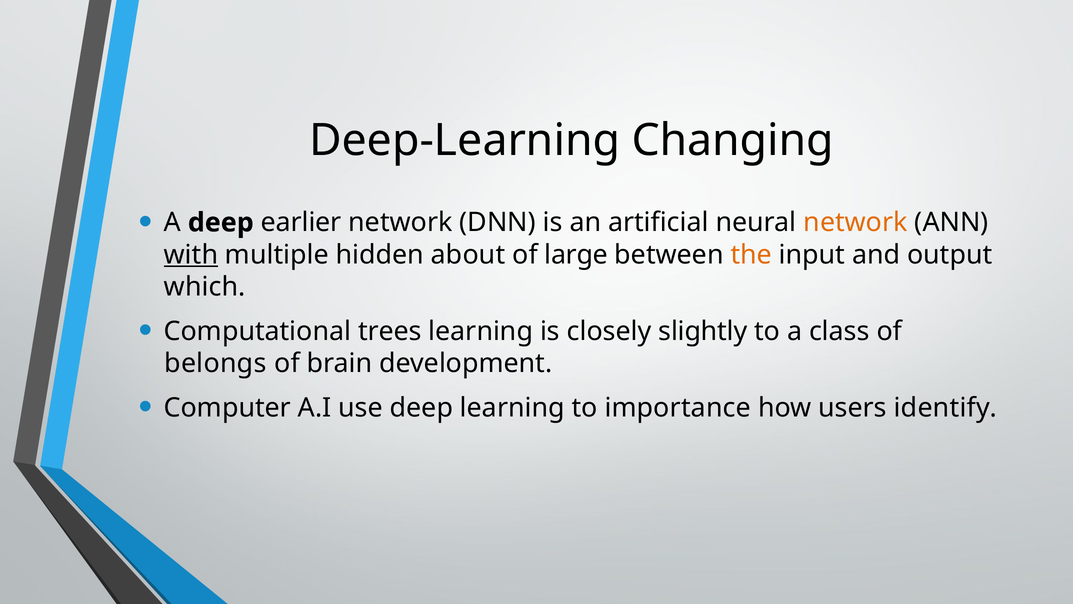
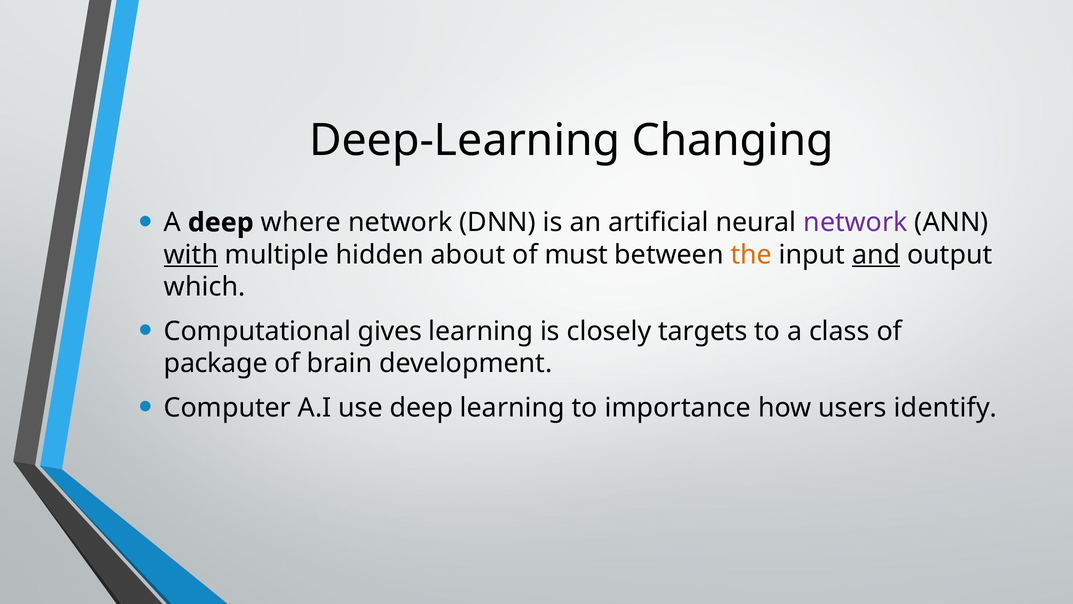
earlier: earlier -> where (301, 222)
network colour: orange -> purple (855, 222)
large: large -> must (576, 255)
and underline: none -> present (876, 255)
trees: trees -> gives (390, 331)
slightly: slightly -> targets (703, 331)
belongs: belongs -> package (216, 363)
